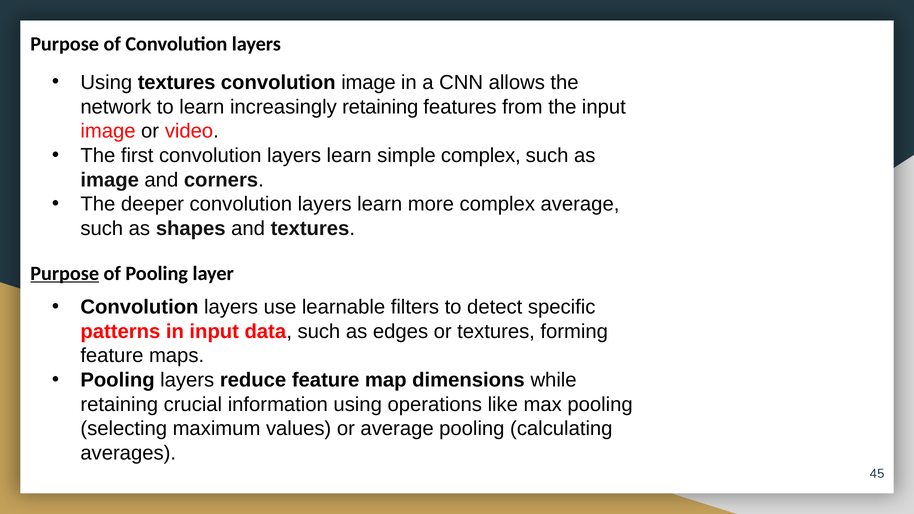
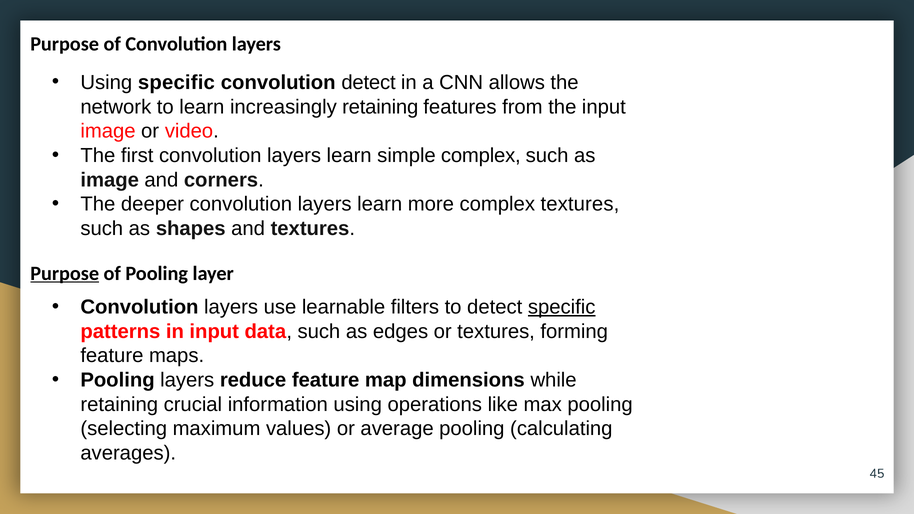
Using textures: textures -> specific (176, 83)
convolution image: image -> detect (369, 83)
complex average: average -> textures (580, 204)
specific underline: none -> present (562, 307)
